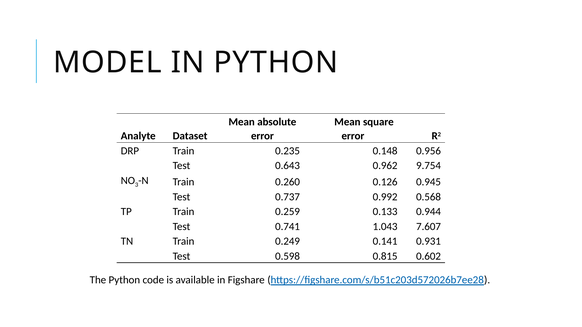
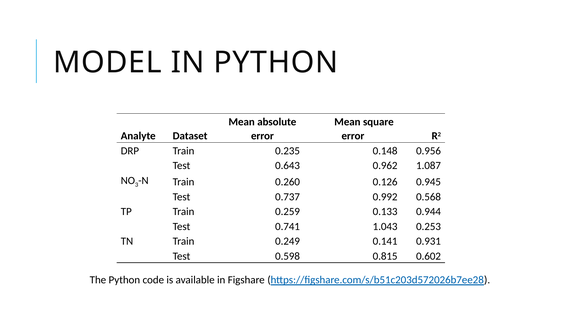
9.754: 9.754 -> 1.087 (429, 166)
7.607: 7.607 -> 0.253 (429, 227)
